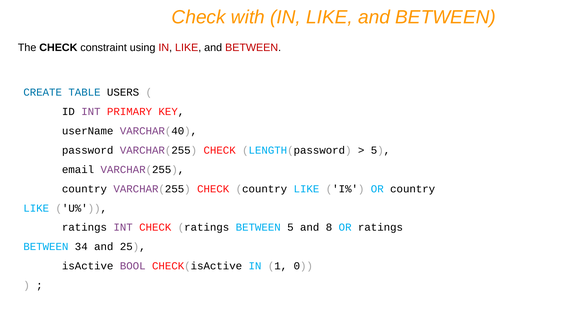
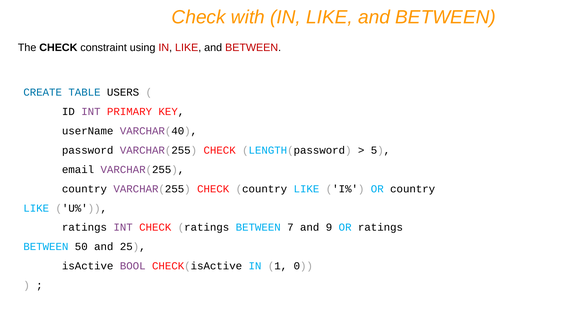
BETWEEN 5: 5 -> 7 (290, 227)
8: 8 -> 9 (329, 227)
34: 34 -> 50 (81, 247)
